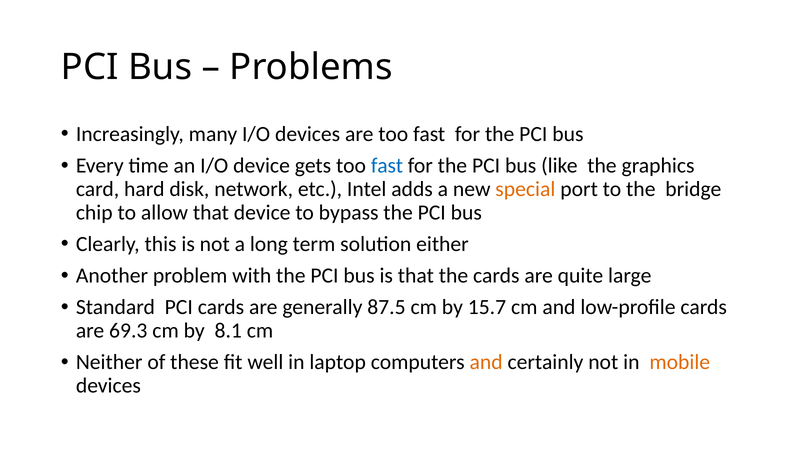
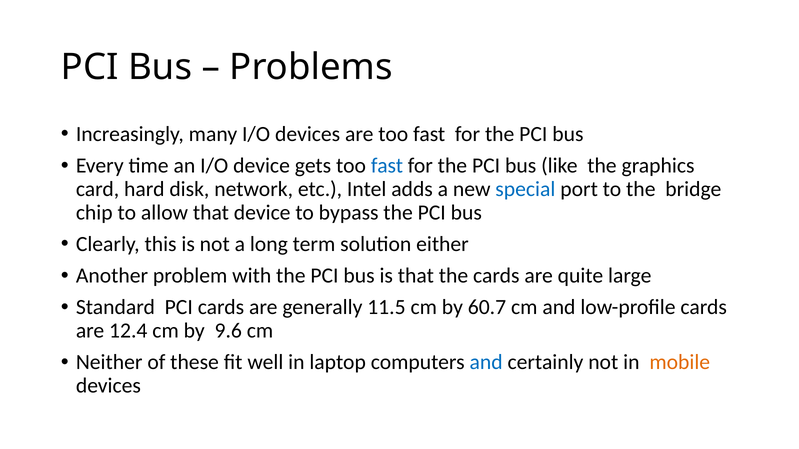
special colour: orange -> blue (525, 189)
87.5: 87.5 -> 11.5 (386, 308)
15.7: 15.7 -> 60.7 (487, 308)
69.3: 69.3 -> 12.4 (128, 331)
8.1: 8.1 -> 9.6 (228, 331)
and colour: orange -> blue (486, 363)
